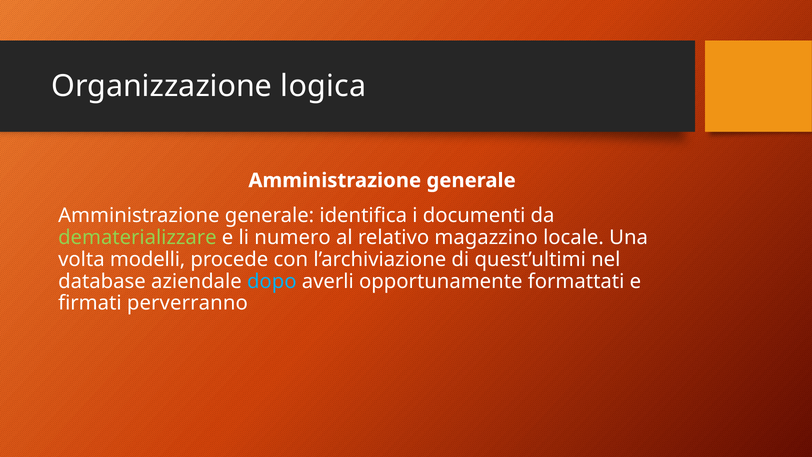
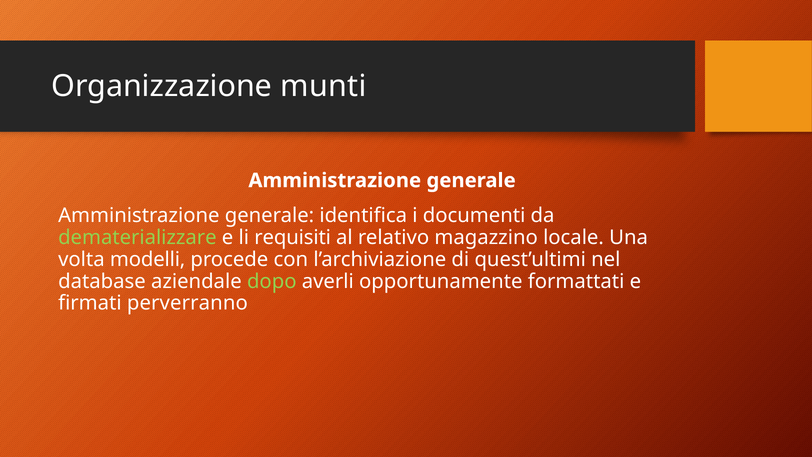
logica: logica -> munti (323, 86)
numero: numero -> requisiti (293, 237)
dopo colour: light blue -> light green (272, 281)
